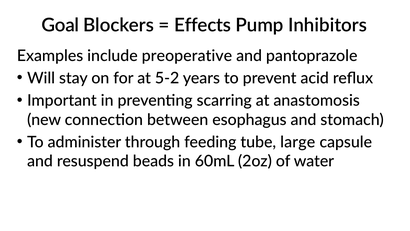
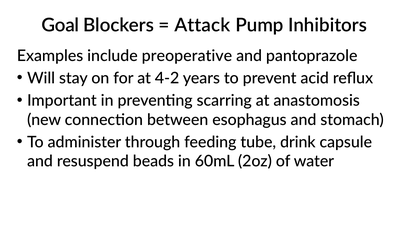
Effects: Effects -> Attack (202, 25)
5-2: 5-2 -> 4-2 (167, 78)
large: large -> drink (298, 142)
